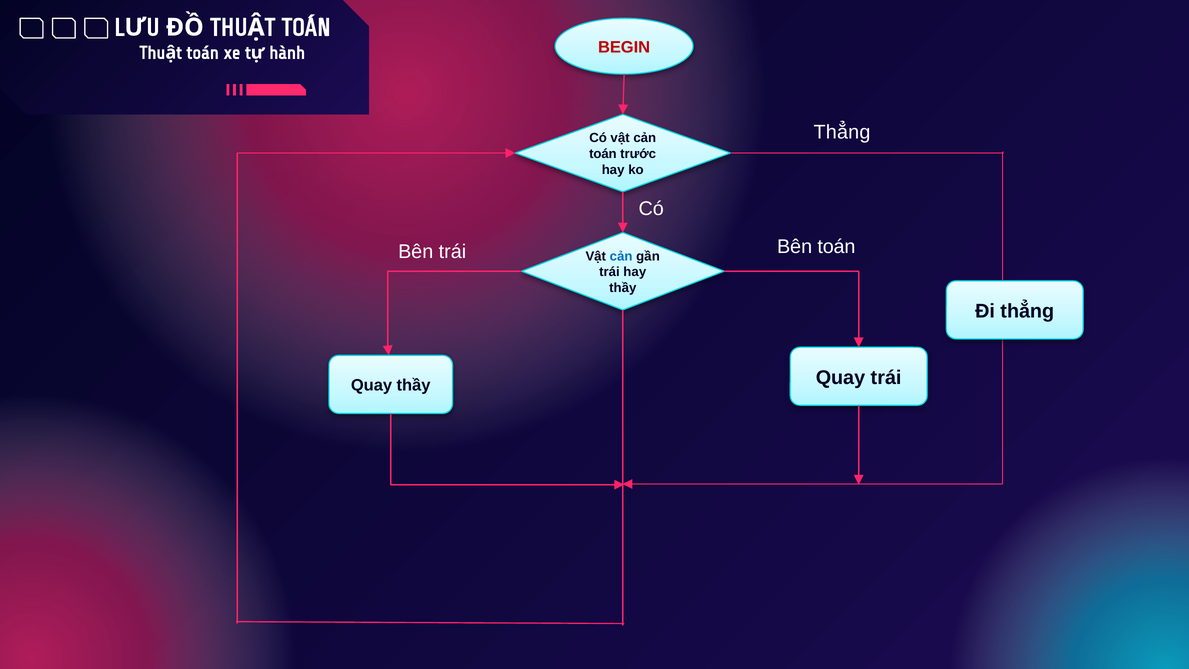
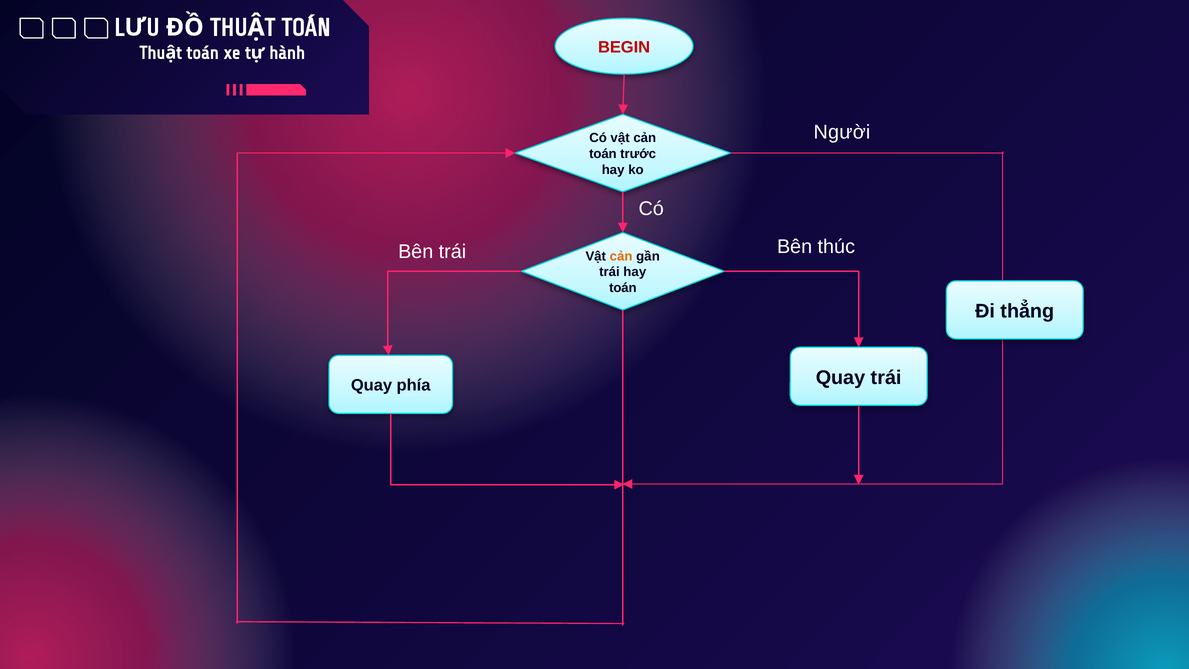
Thẳng: Thẳng -> Người (842, 132)
Bên toán: toán -> thúc (836, 247)
cản colour: blue -> orange (621, 256)
thầy: thầy -> toán (623, 288)
Quay thầy: thầy -> phía (414, 385)
